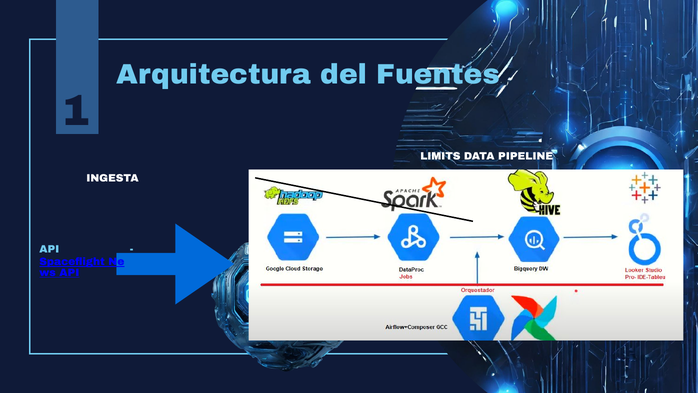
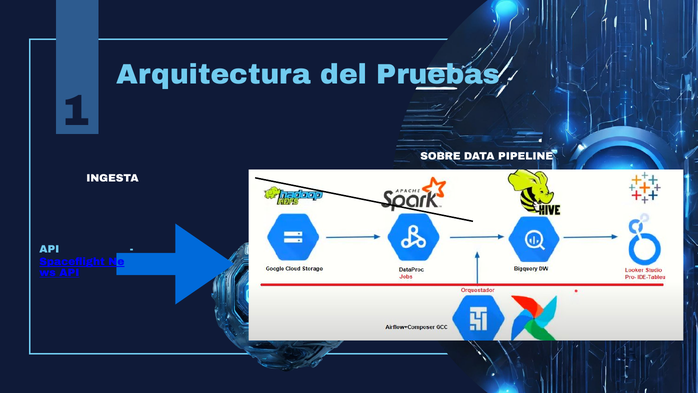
Fuentes: Fuentes -> Pruebas (438, 74)
LIMITS: LIMITS -> SOBRE (440, 156)
